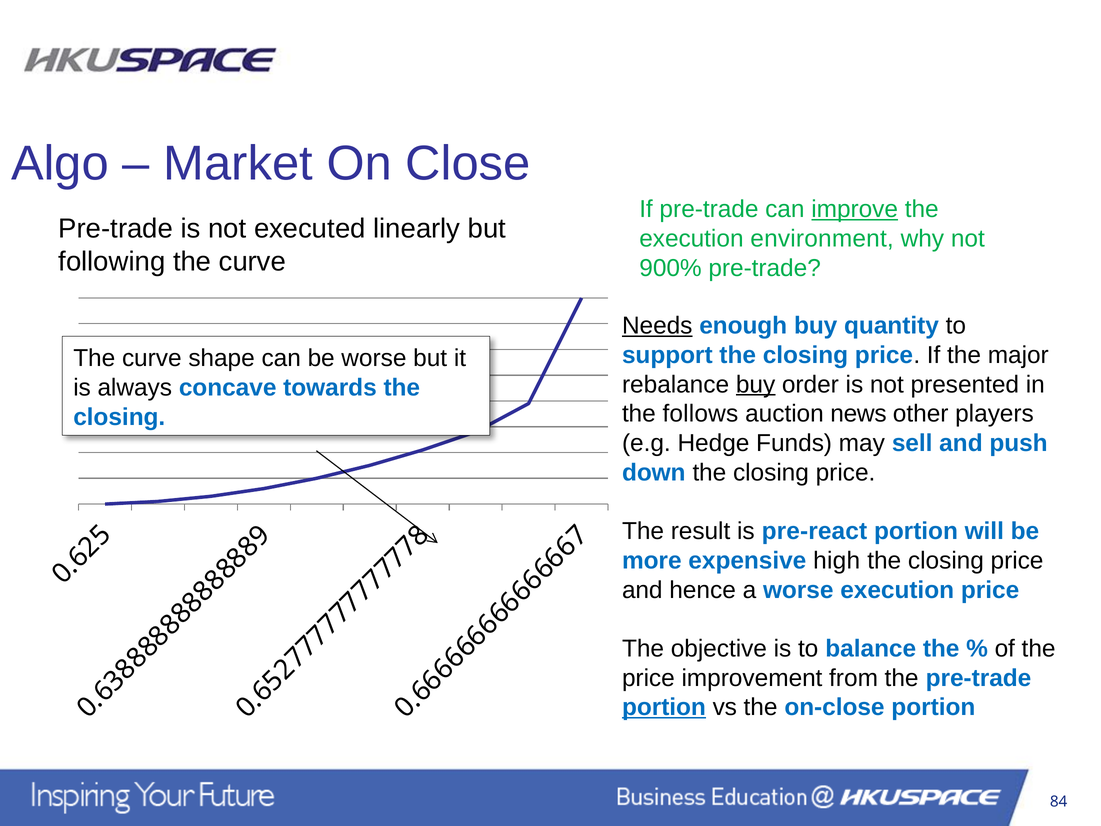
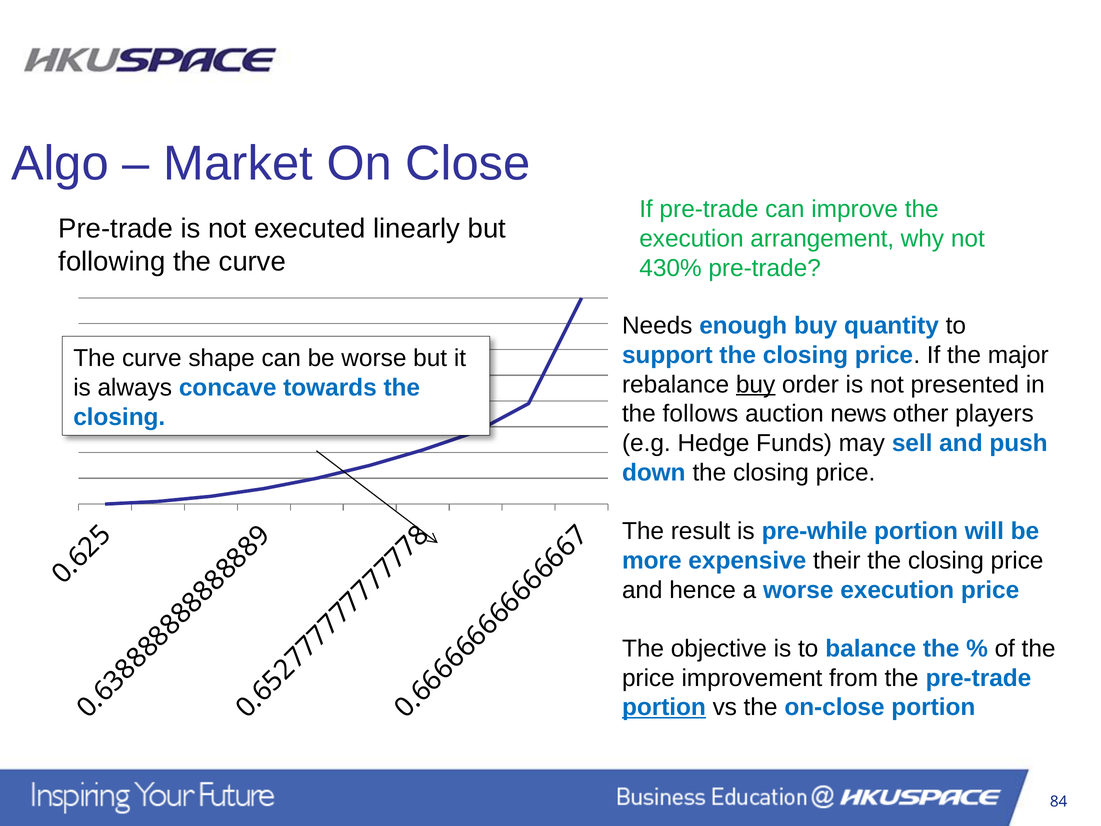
improve underline: present -> none (855, 209)
environment: environment -> arrangement (822, 239)
900%: 900% -> 430% (671, 268)
Needs underline: present -> none (657, 326)
pre-react: pre-react -> pre-while (815, 531)
high: high -> their (837, 560)
